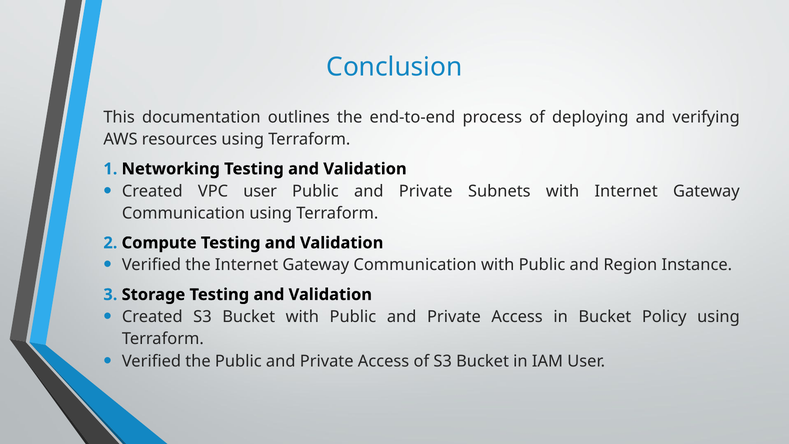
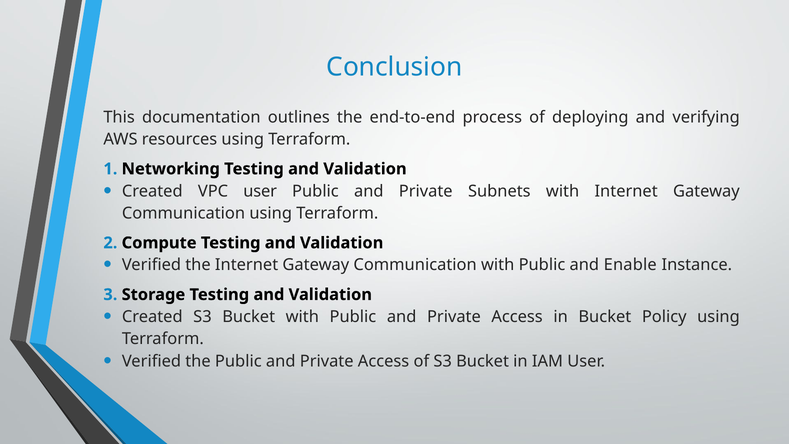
Region: Region -> Enable (630, 265)
